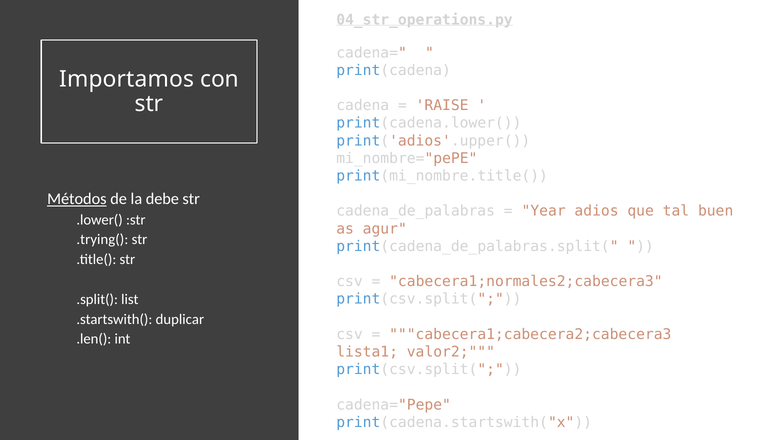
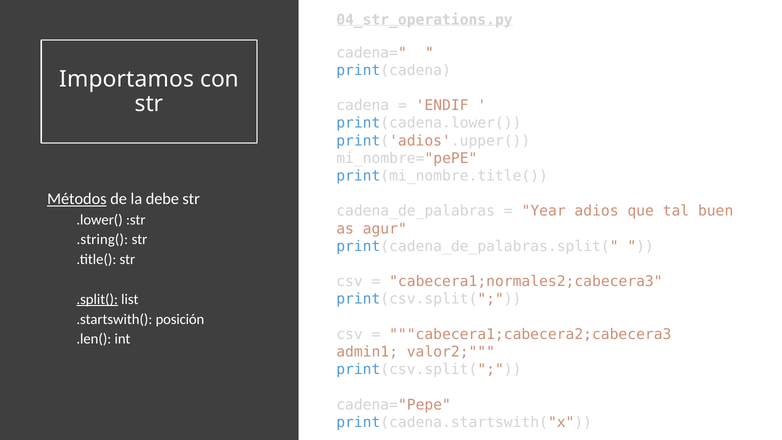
RAISE: RAISE -> ENDIF (442, 105)
.trying(: .trying( -> .string( (102, 240)
.split( underline: none -> present (97, 299)
duplicar: duplicar -> posición (180, 319)
lista1: lista1 -> admin1 (367, 352)
